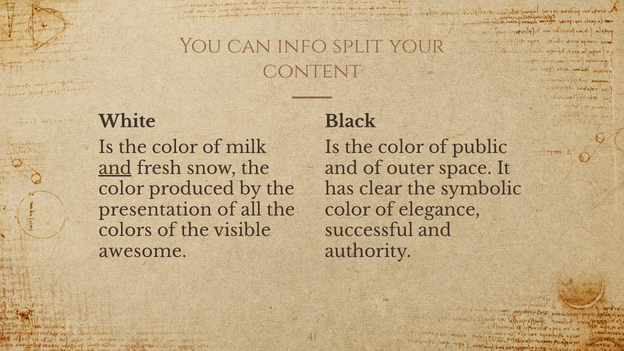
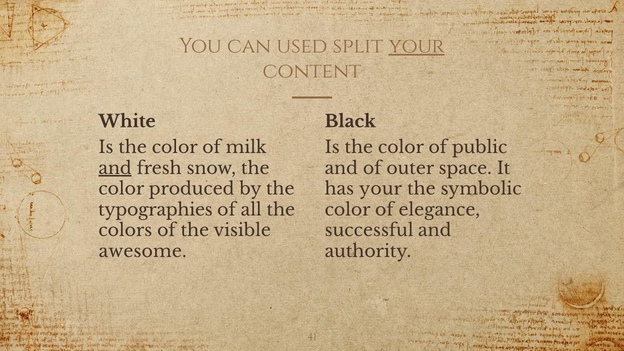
info: info -> used (302, 46)
your underline: none -> present (417, 46)
has clear: clear -> your (381, 189)
presentation: presentation -> typographies (155, 210)
